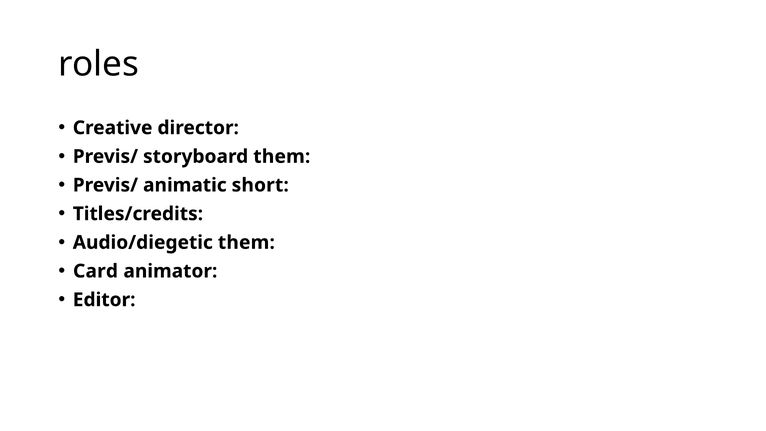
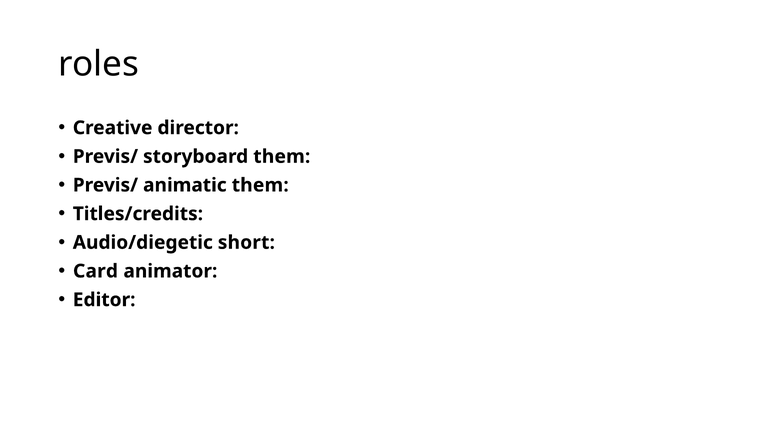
animatic short: short -> them (260, 185)
Audio/diegetic them: them -> short (246, 242)
